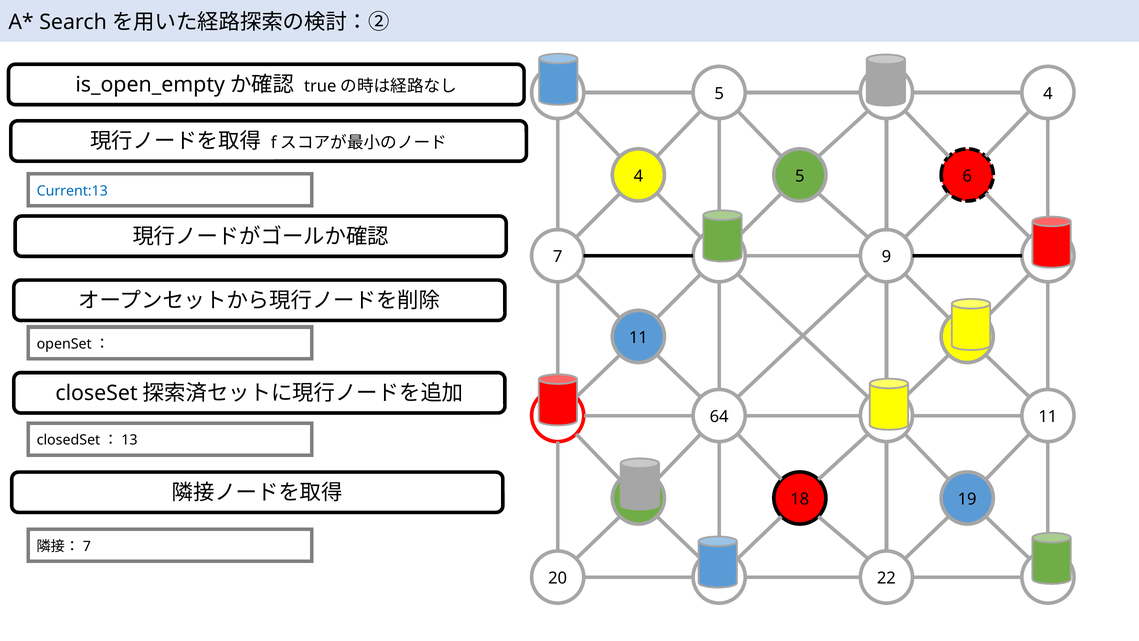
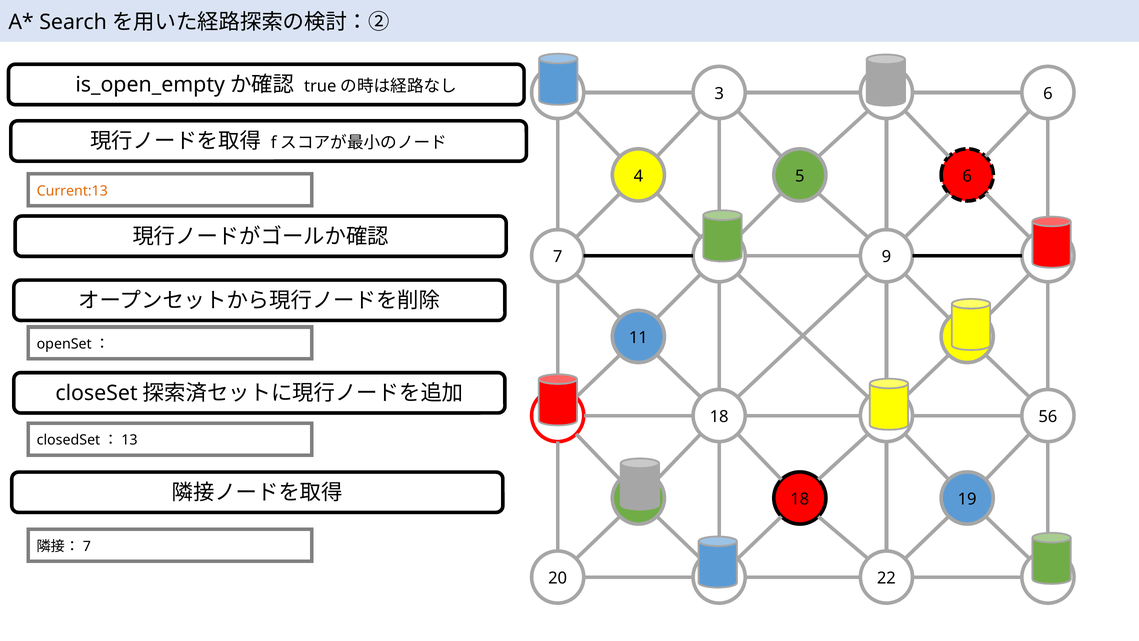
5: 5 -> 3 (719, 94)
4: 4 -> 6 (1048, 94)
Current:13 colour: blue -> orange (72, 191)
64: 64 -> 18 (719, 416)
11: 11 -> 56 (1048, 416)
